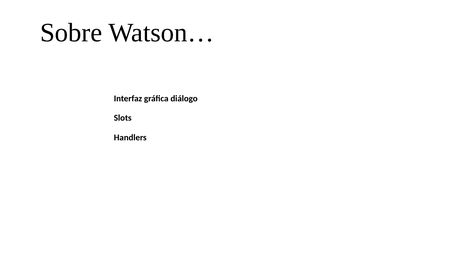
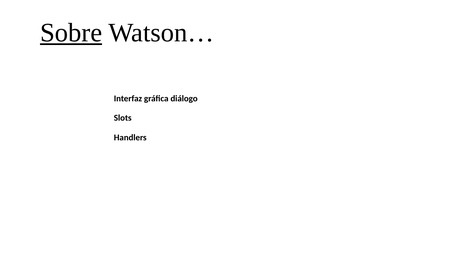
Sobre underline: none -> present (71, 33)
